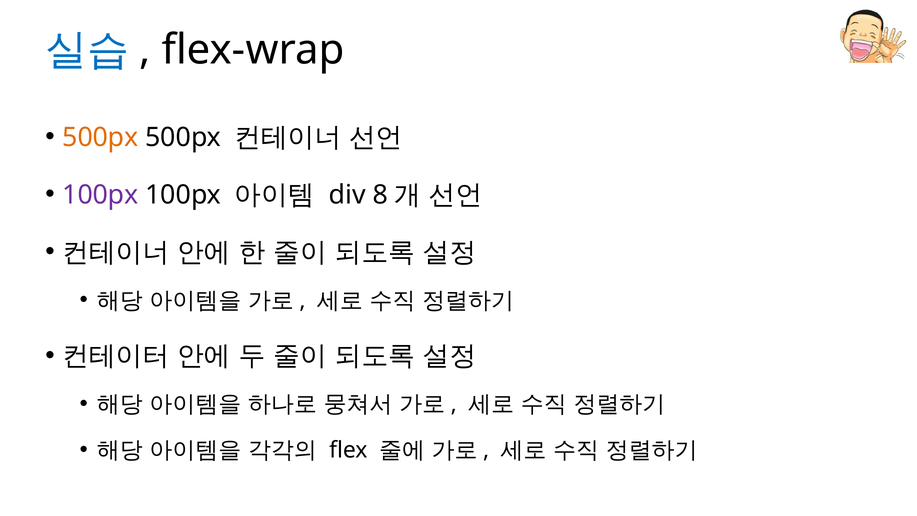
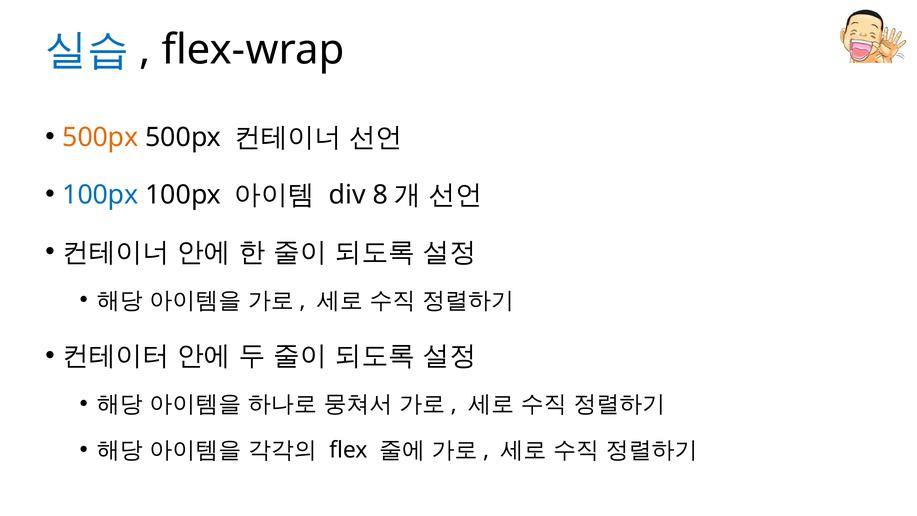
100px colour: purple -> blue (100, 195)
